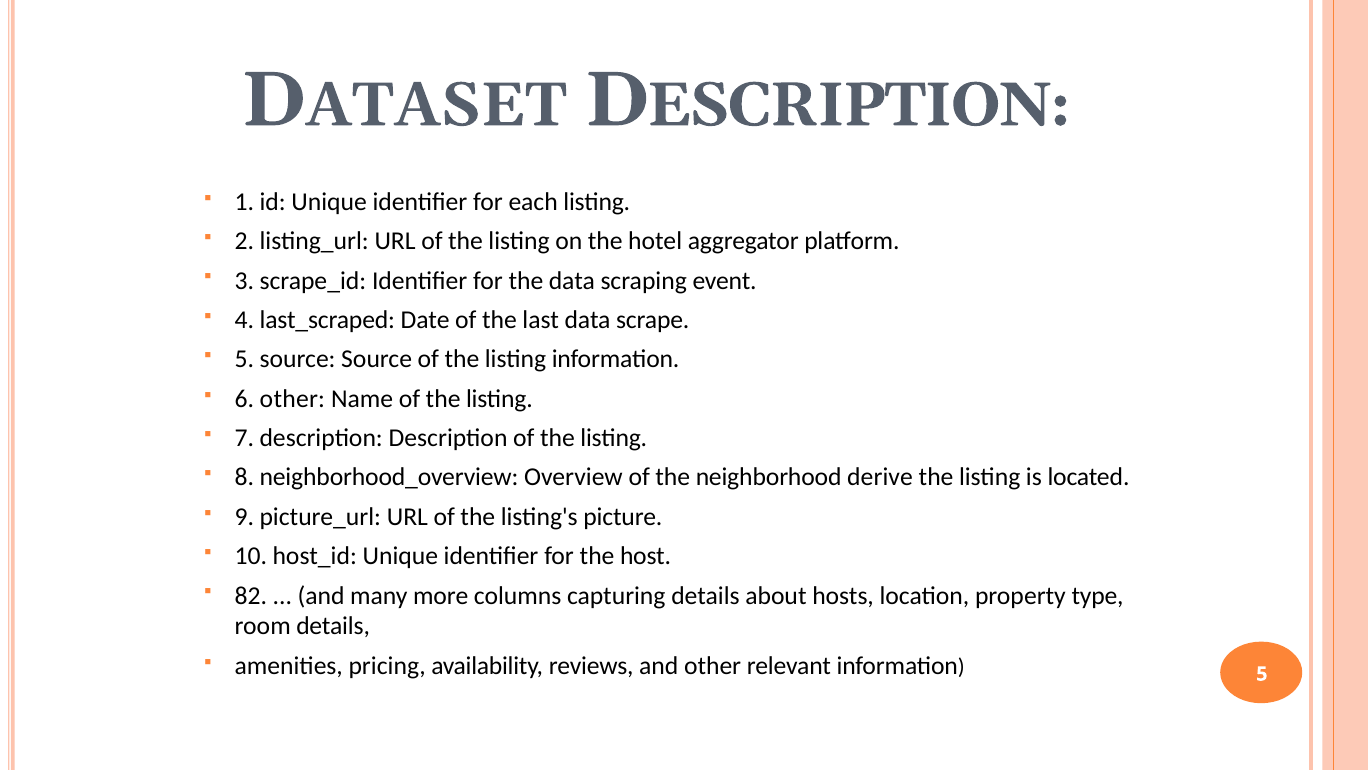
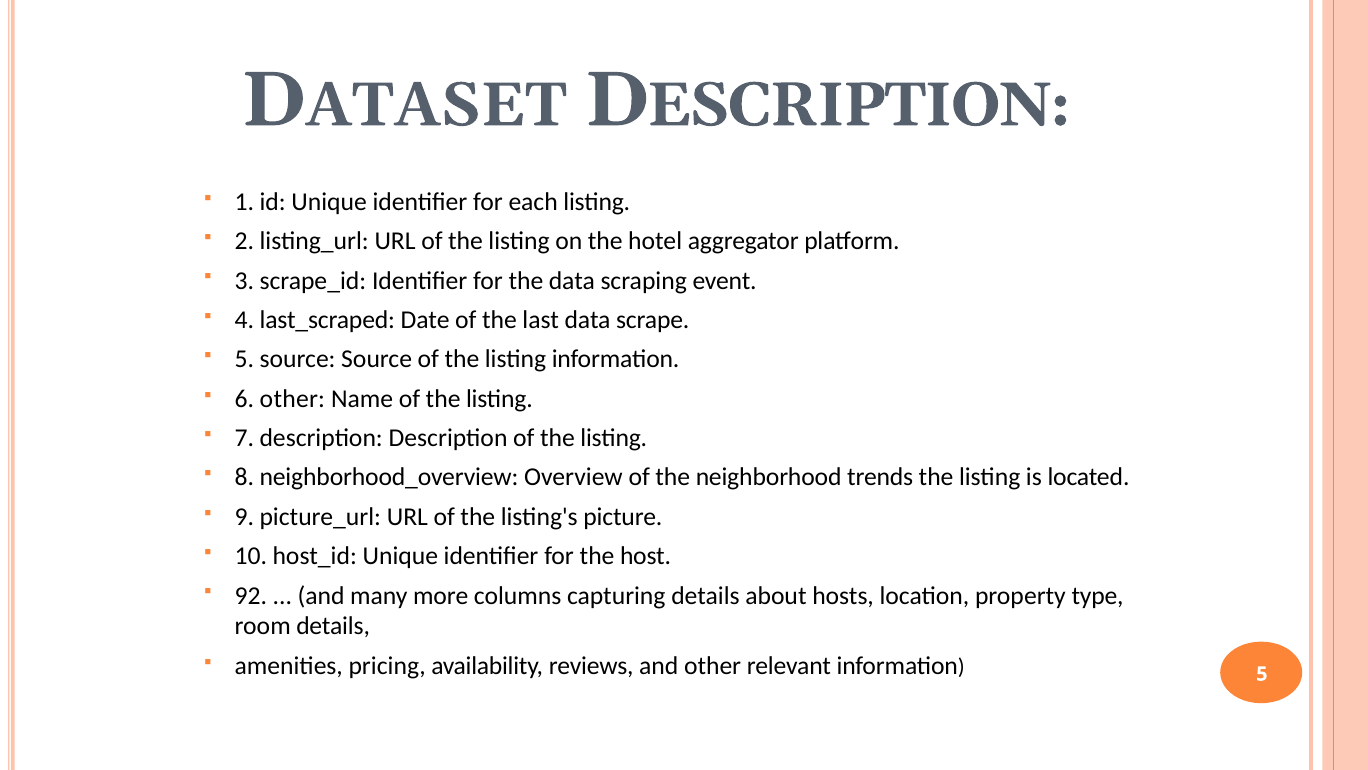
derive: derive -> trends (880, 477)
82: 82 -> 92 (251, 595)
